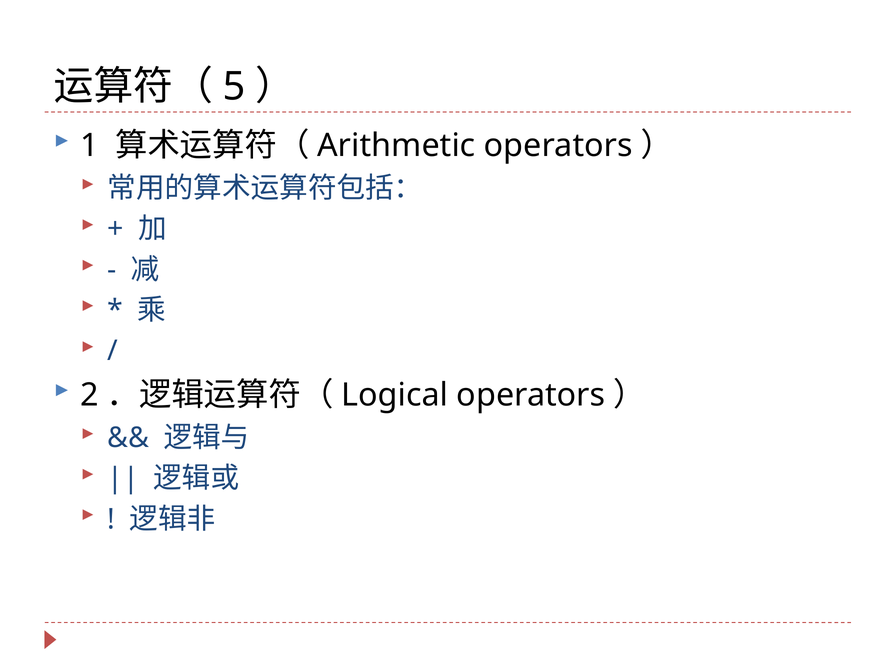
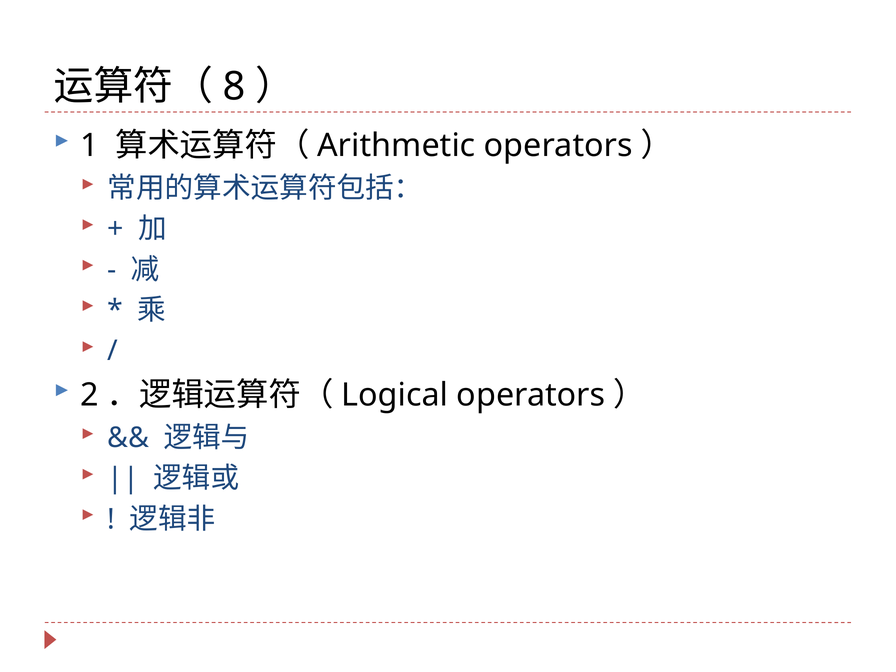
5: 5 -> 8 (234, 86)
